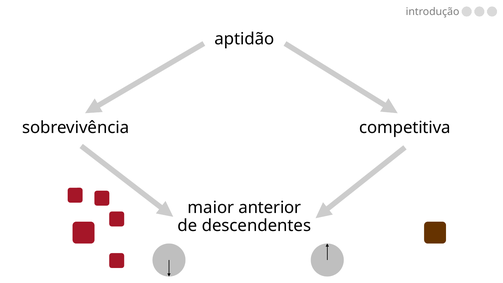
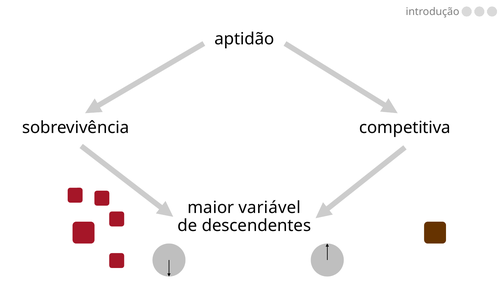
anterior: anterior -> variável (270, 208)
